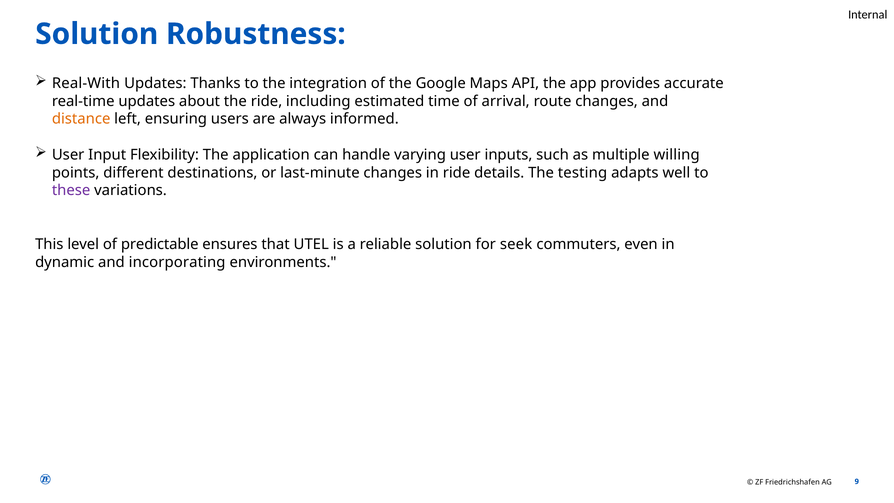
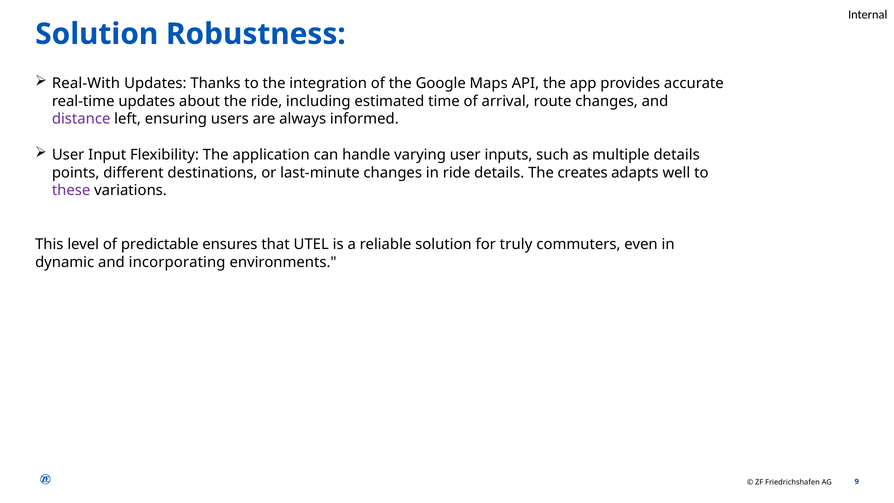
distance colour: orange -> purple (81, 119)
multiple willing: willing -> details (677, 155)
testing: testing -> creates (583, 173)
seek: seek -> truly (516, 244)
